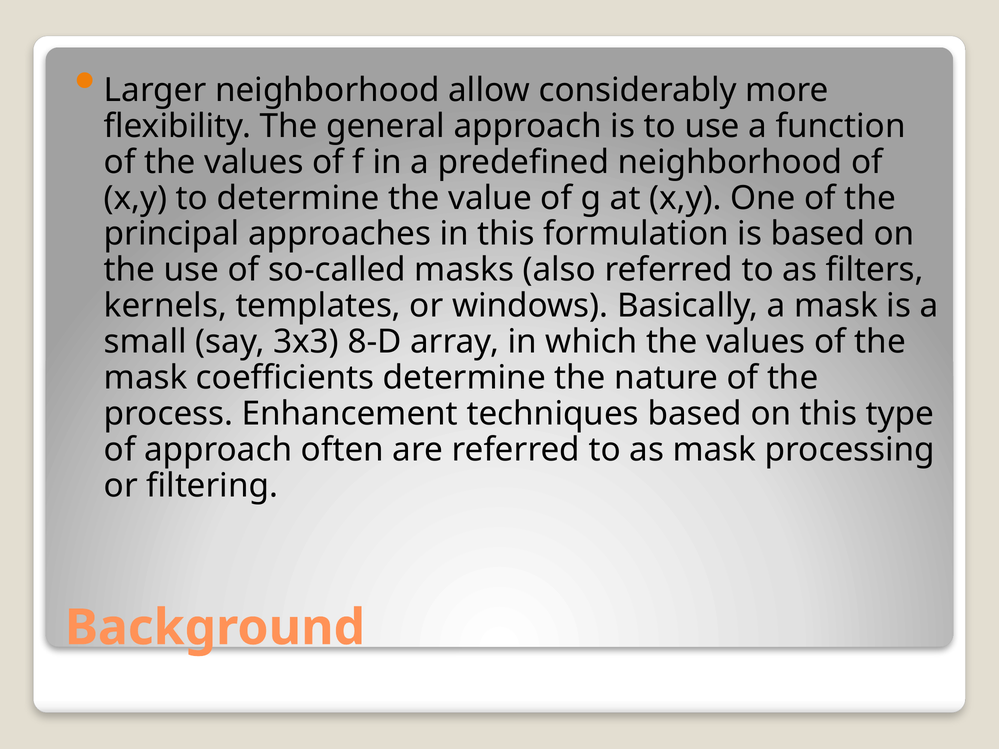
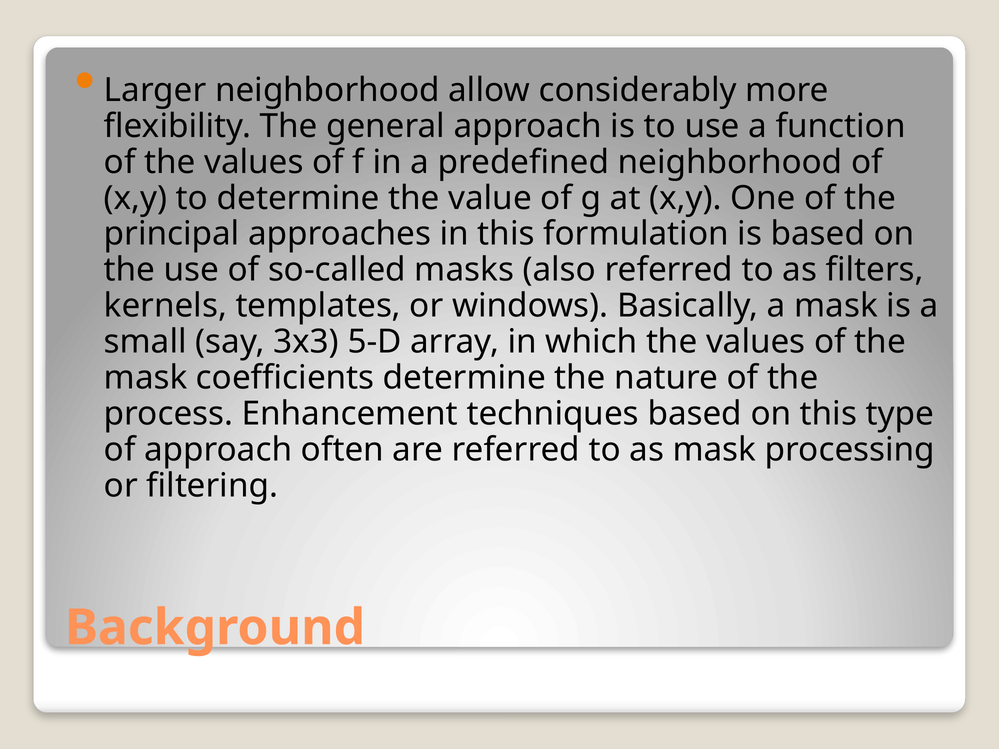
8-D: 8-D -> 5-D (375, 342)
